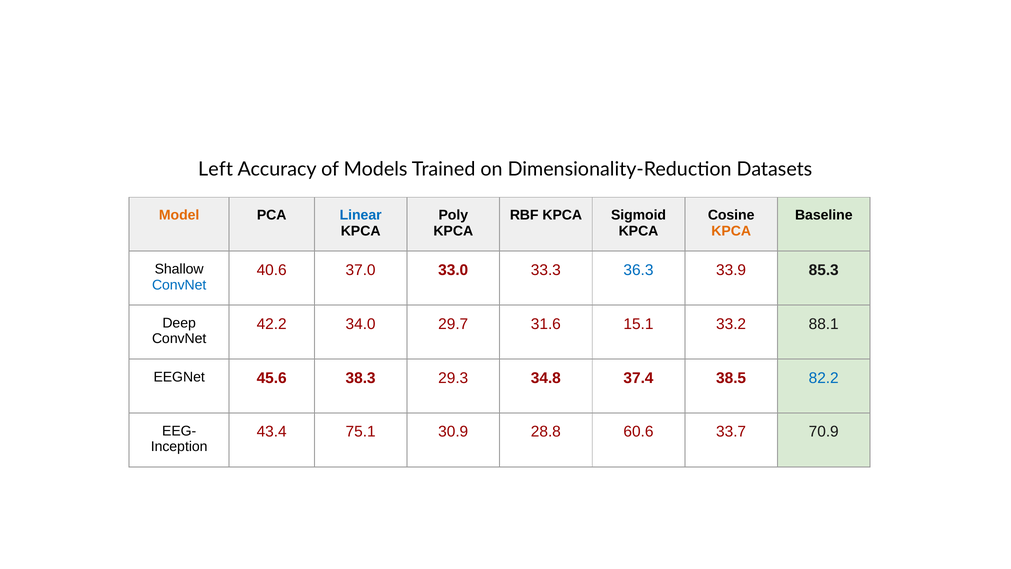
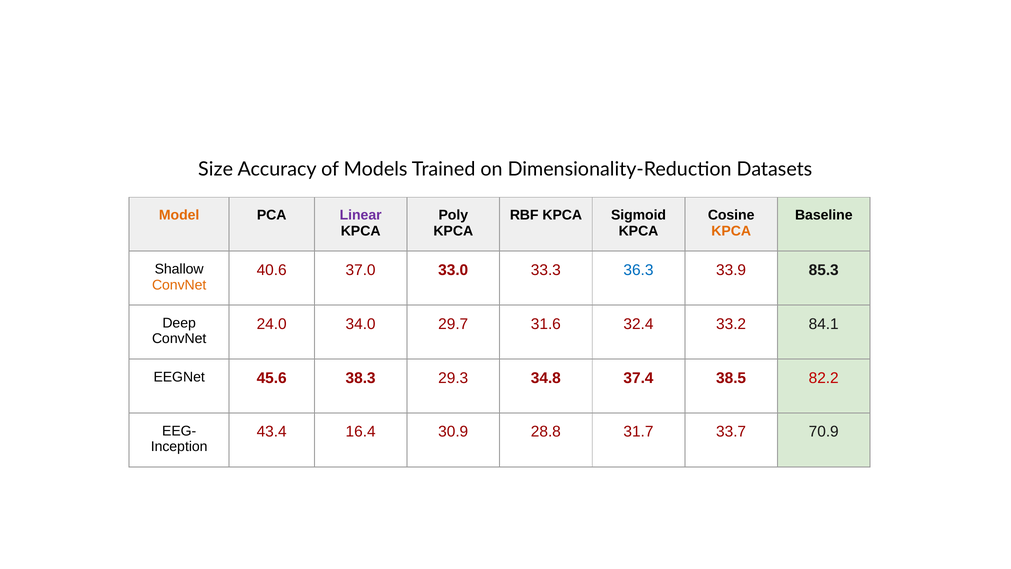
Left: Left -> Size (216, 169)
Linear colour: blue -> purple (361, 215)
ConvNet colour: blue -> orange (179, 285)
42.2: 42.2 -> 24.0 (272, 324)
15.1: 15.1 -> 32.4 (638, 324)
88.1: 88.1 -> 84.1 (824, 324)
82.2 colour: blue -> red (824, 378)
75.1: 75.1 -> 16.4 (361, 432)
60.6: 60.6 -> 31.7 (638, 432)
